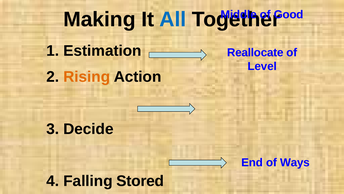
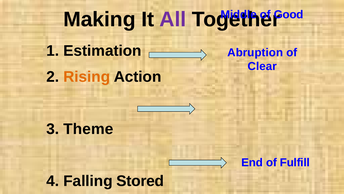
All colour: blue -> purple (173, 19)
Reallocate: Reallocate -> Abruption (255, 52)
Level: Level -> Clear (262, 66)
Decide: Decide -> Theme (88, 129)
Ways: Ways -> Fulfill (295, 162)
